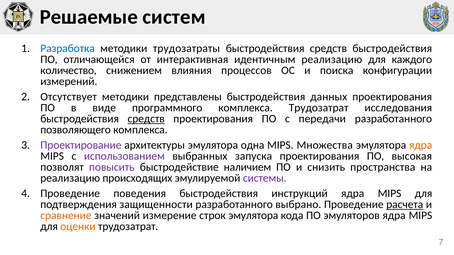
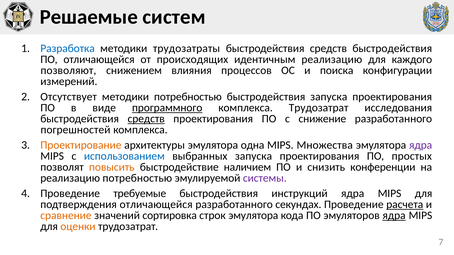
интерактивная: интерактивная -> происходящих (192, 60)
количество: количество -> позволяют (68, 71)
методики представлены: представлены -> потребностью (188, 97)
быстродействия данных: данных -> запуска (329, 97)
программного underline: none -> present (167, 108)
передачи: передачи -> снижение (322, 119)
позволяющего: позволяющего -> погрешностей (75, 130)
Проектирование colour: purple -> orange (81, 145)
ядра colour: orange -> purple (421, 145)
использованием colour: purple -> blue (124, 156)
высокая: высокая -> простых (412, 156)
повысить colour: purple -> orange (112, 167)
пространства: пространства -> конференции (383, 167)
реализацию происходящих: происходящих -> потребностью (137, 178)
поведения: поведения -> требуемые (140, 194)
подтверждения защищенности: защищенности -> отличающейся (156, 205)
выбрано: выбрано -> секундах (298, 205)
измерение: измерение -> сортировка (170, 216)
ядра underline: none -> present (394, 216)
